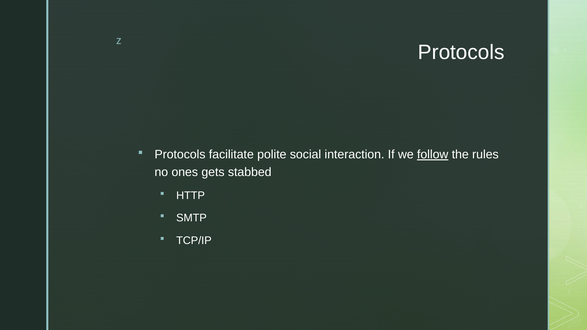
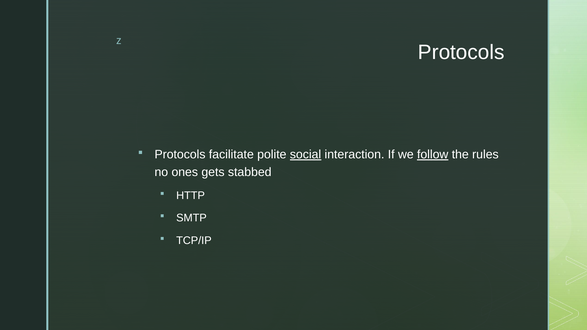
social underline: none -> present (306, 155)
